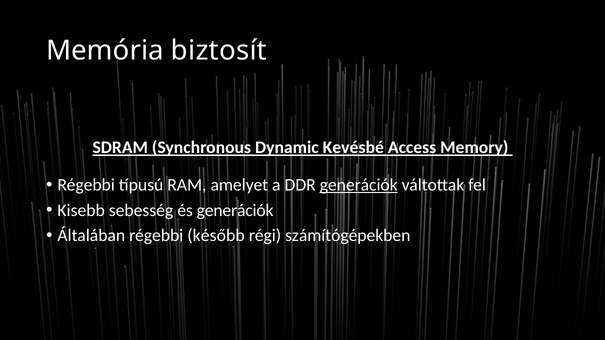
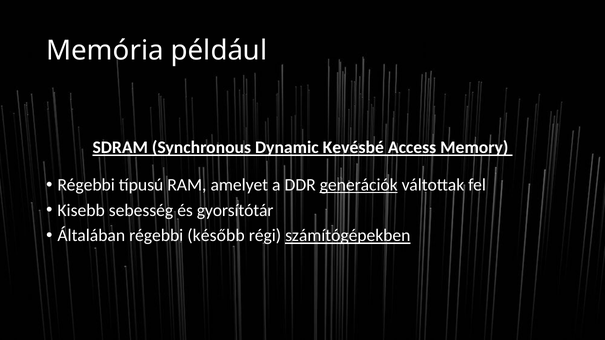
biztosít: biztosít -> például (219, 51)
és generációk: generációk -> gyorsítótár (235, 210)
számítógépekben underline: none -> present (348, 236)
